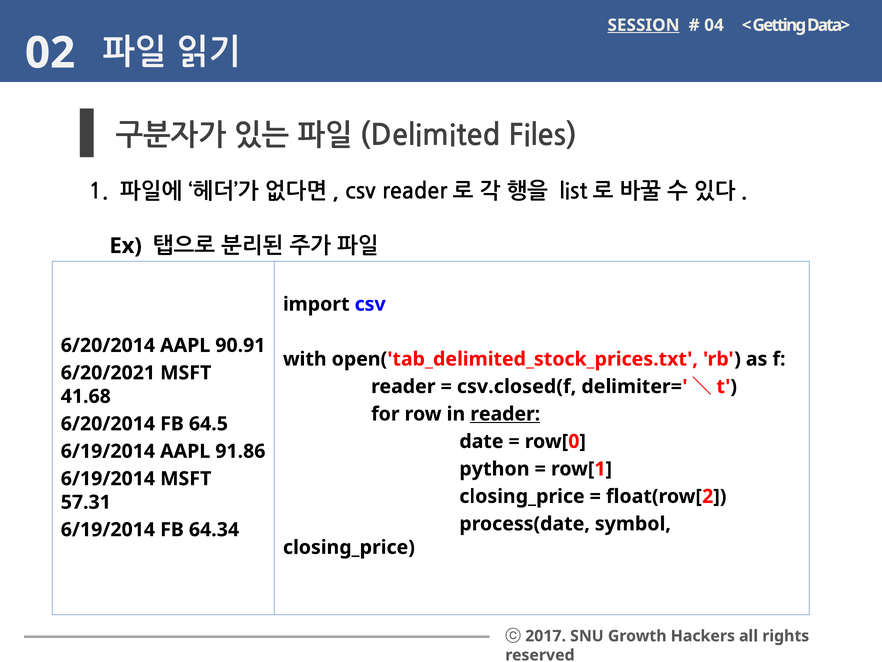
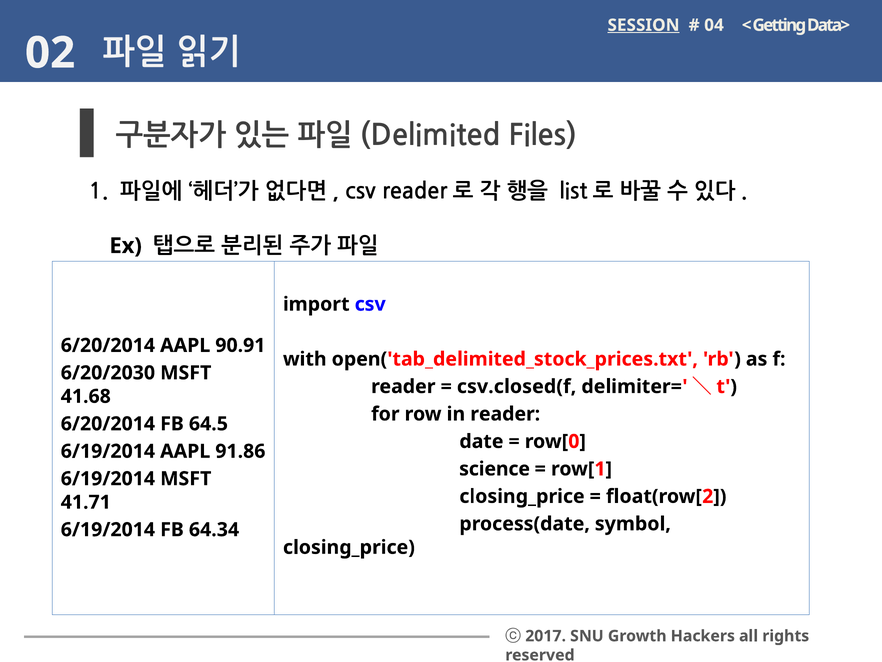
6/20/2021: 6/20/2021 -> 6/20/2030 (108, 373)
reader underline: present -> none (505, 414)
python: python -> science (495, 469)
57.31: 57.31 -> 41.71 (86, 502)
